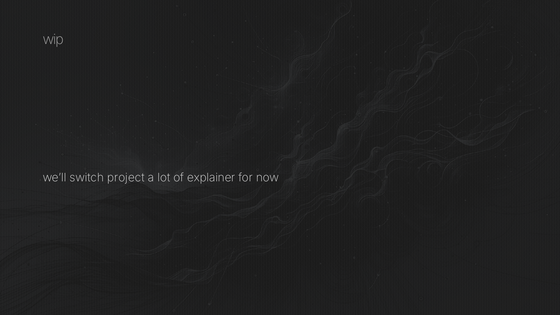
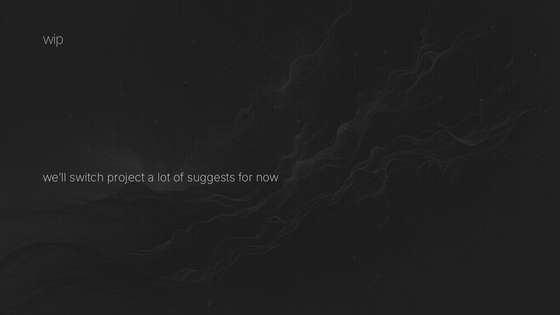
explainer: explainer -> suggests (211, 177)
